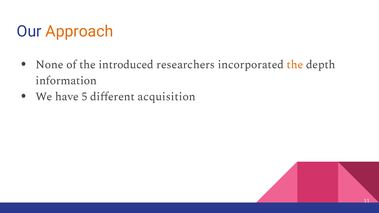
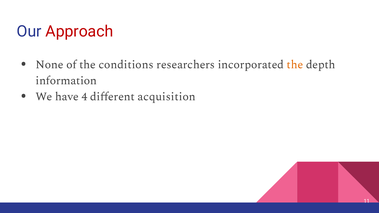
Approach colour: orange -> red (79, 31)
introduced: introduced -> conditions (126, 65)
5: 5 -> 4 (84, 97)
